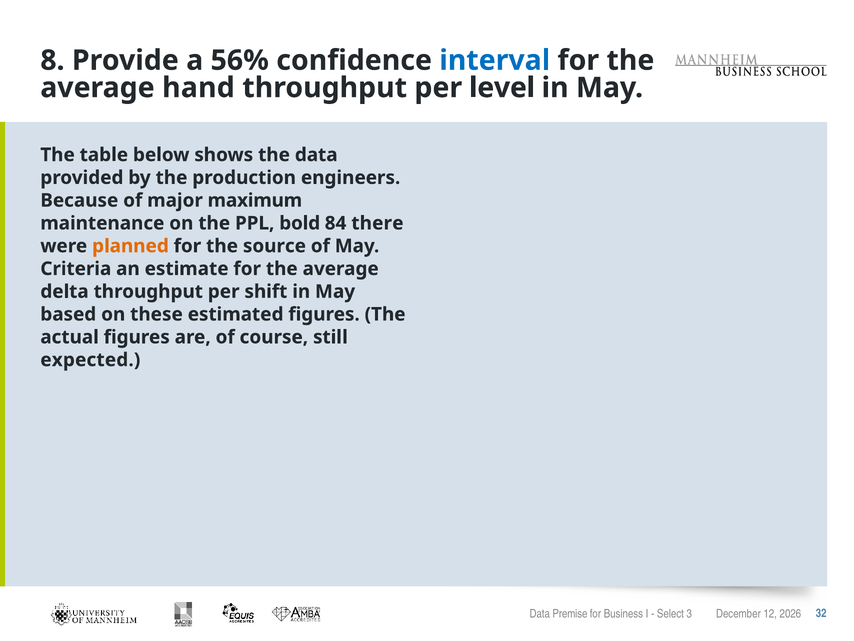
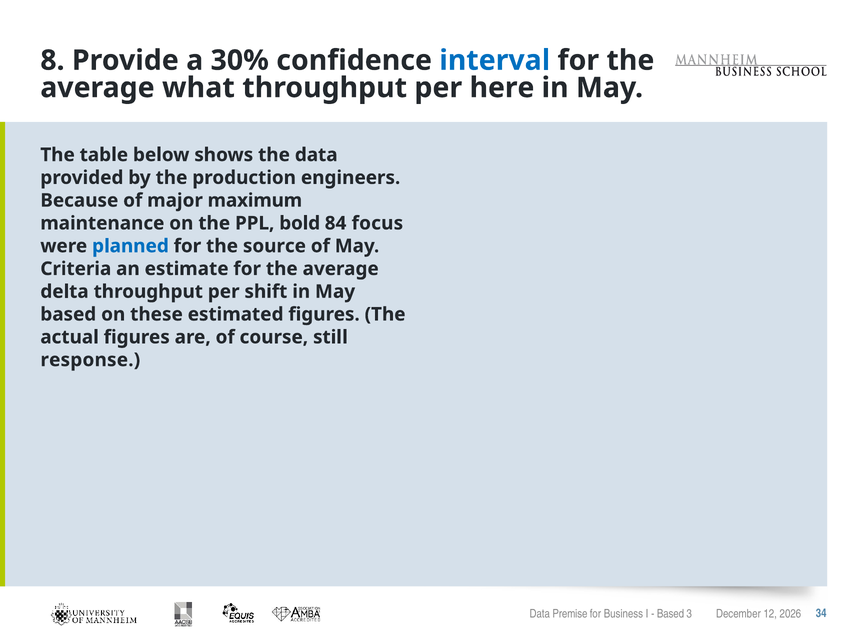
56%: 56% -> 30% (240, 60)
hand: hand -> what (198, 88)
level: level -> here (502, 88)
there: there -> focus (377, 223)
planned colour: orange -> blue (130, 246)
expected: expected -> response (90, 360)
Select: Select -> Based (671, 613)
32: 32 -> 34 (821, 613)
